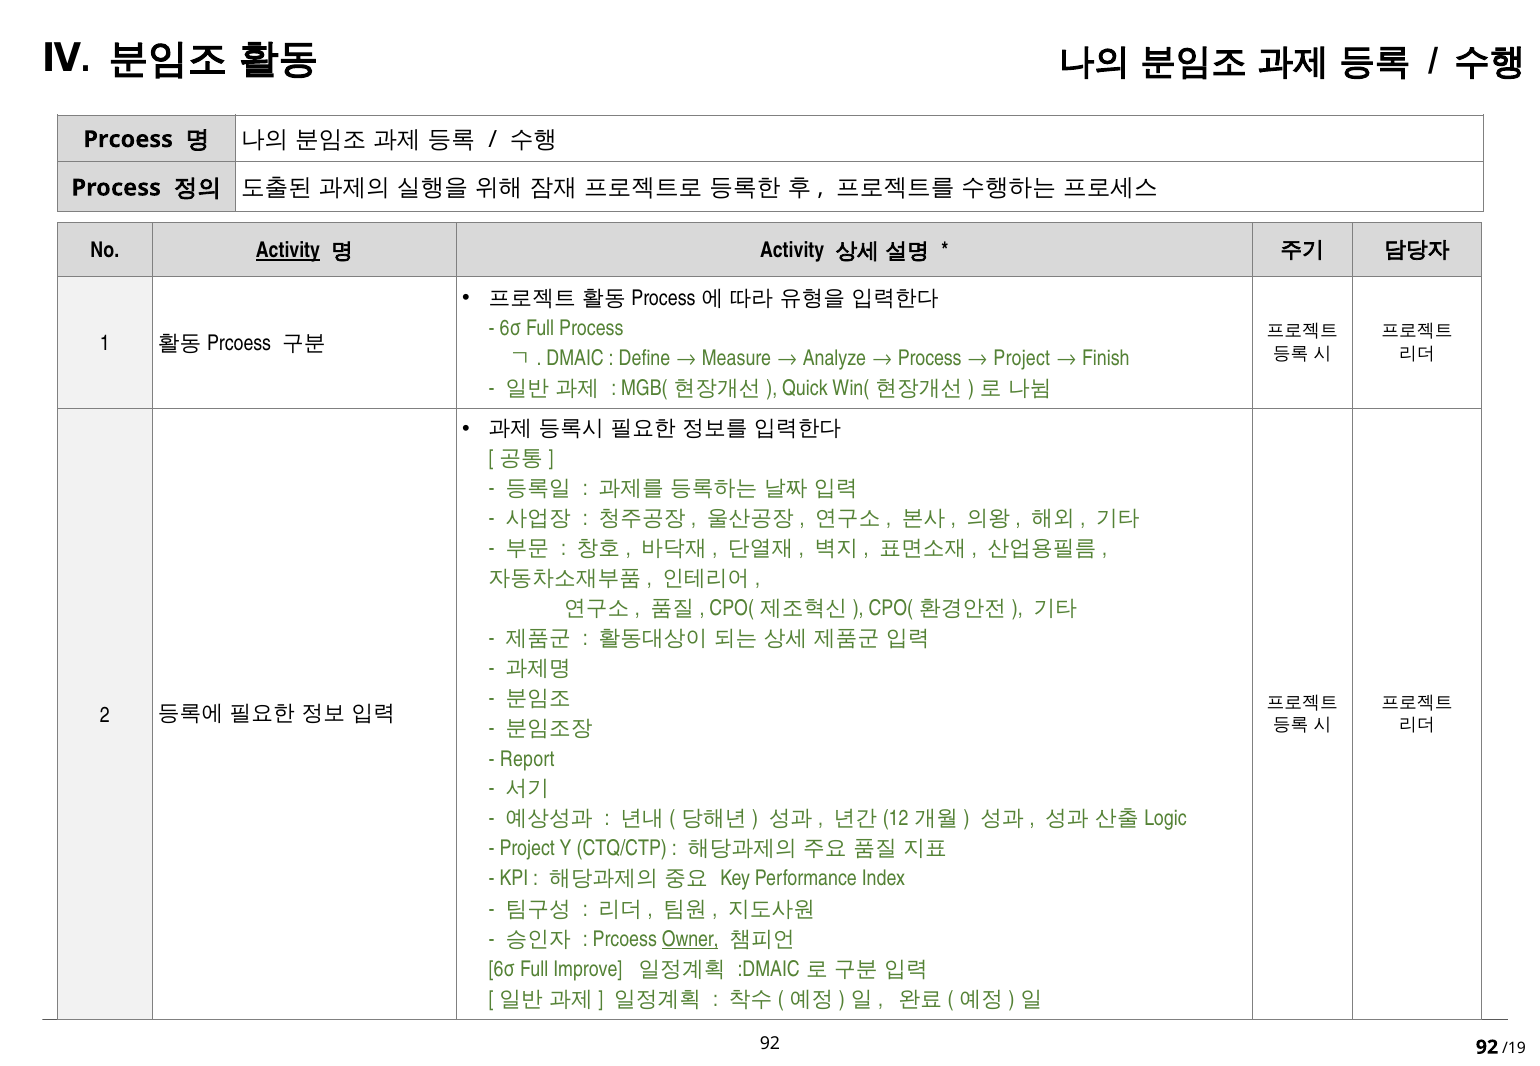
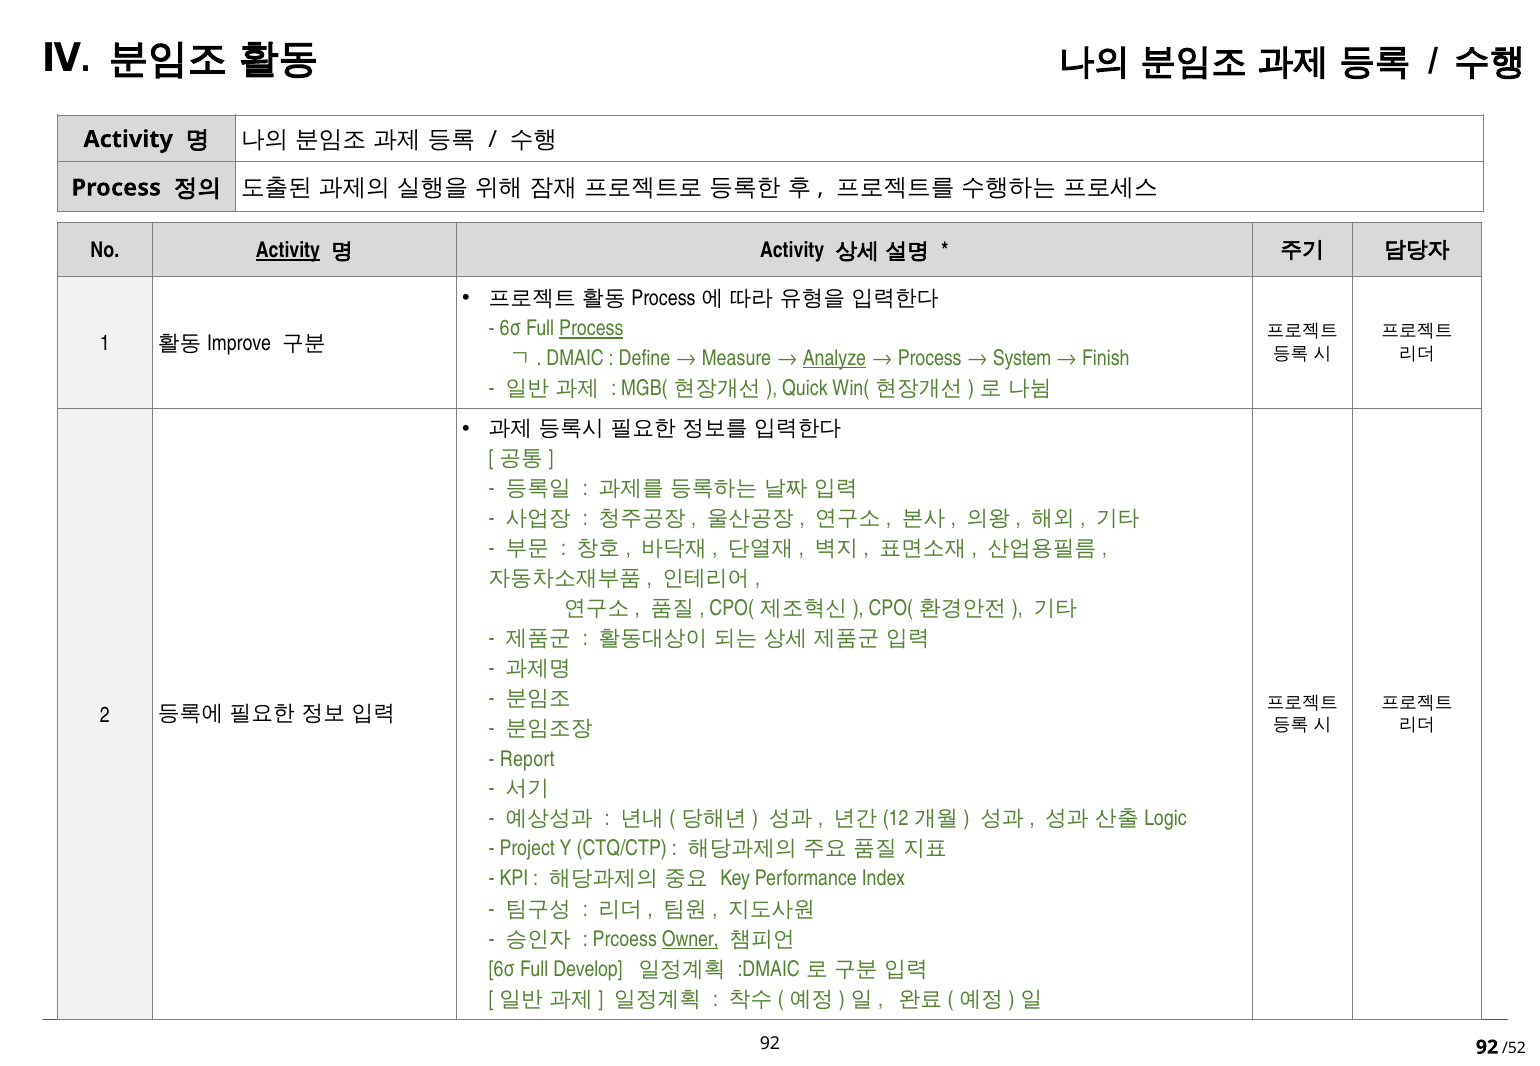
Prcoess: Prcoess -> Activity (128, 139)
Process underline: none -> present (591, 329)
Prcoess: Prcoess -> Improve (239, 344)
Analyze underline: none -> present (834, 358)
Project: Project -> System (1022, 358)
Improve: Improve -> Develop (588, 969)
/19: /19 -> /52 (1514, 1049)
